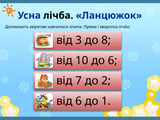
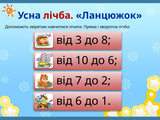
лічба colour: black -> red (58, 15)
